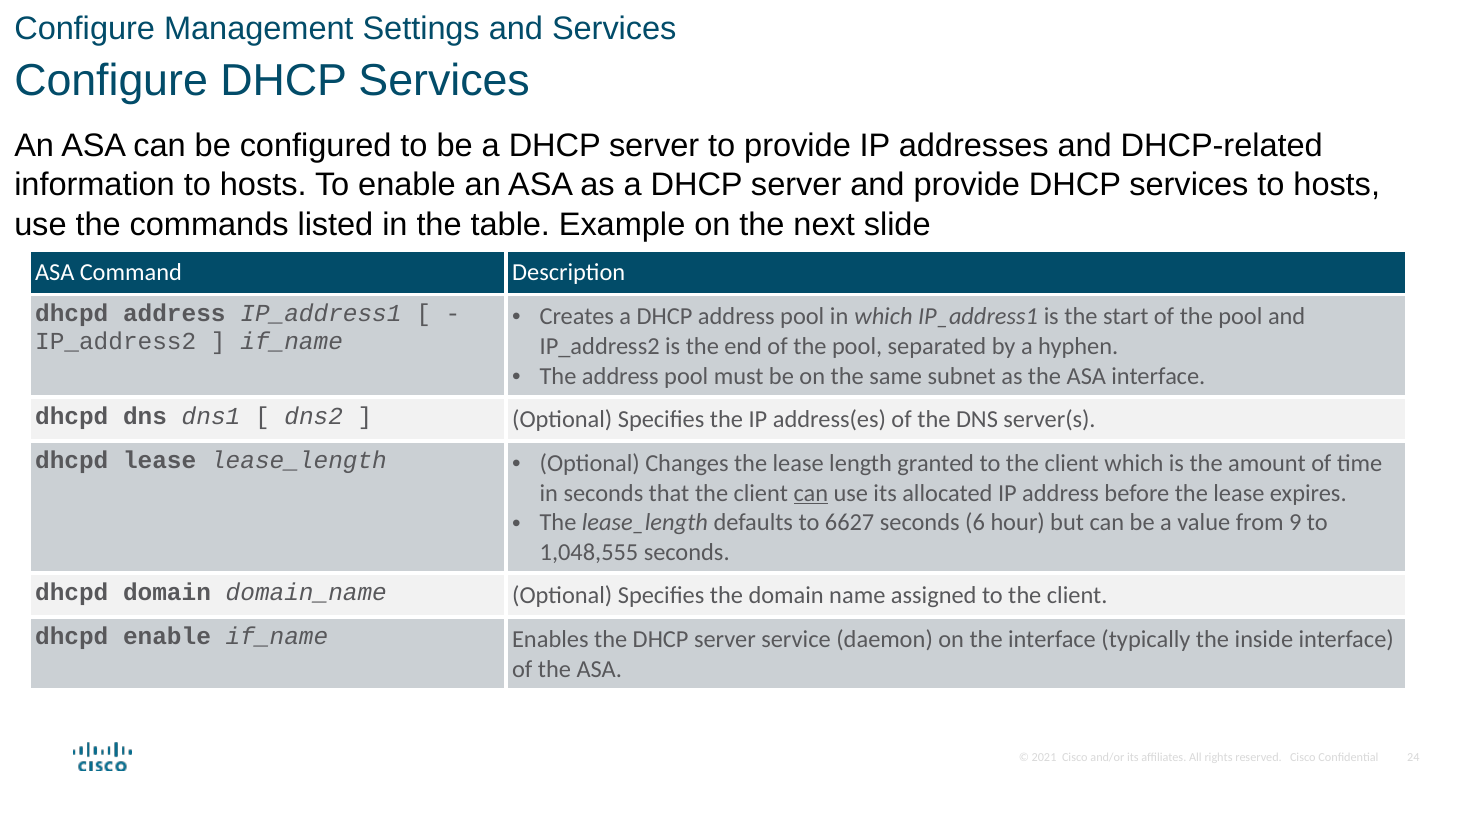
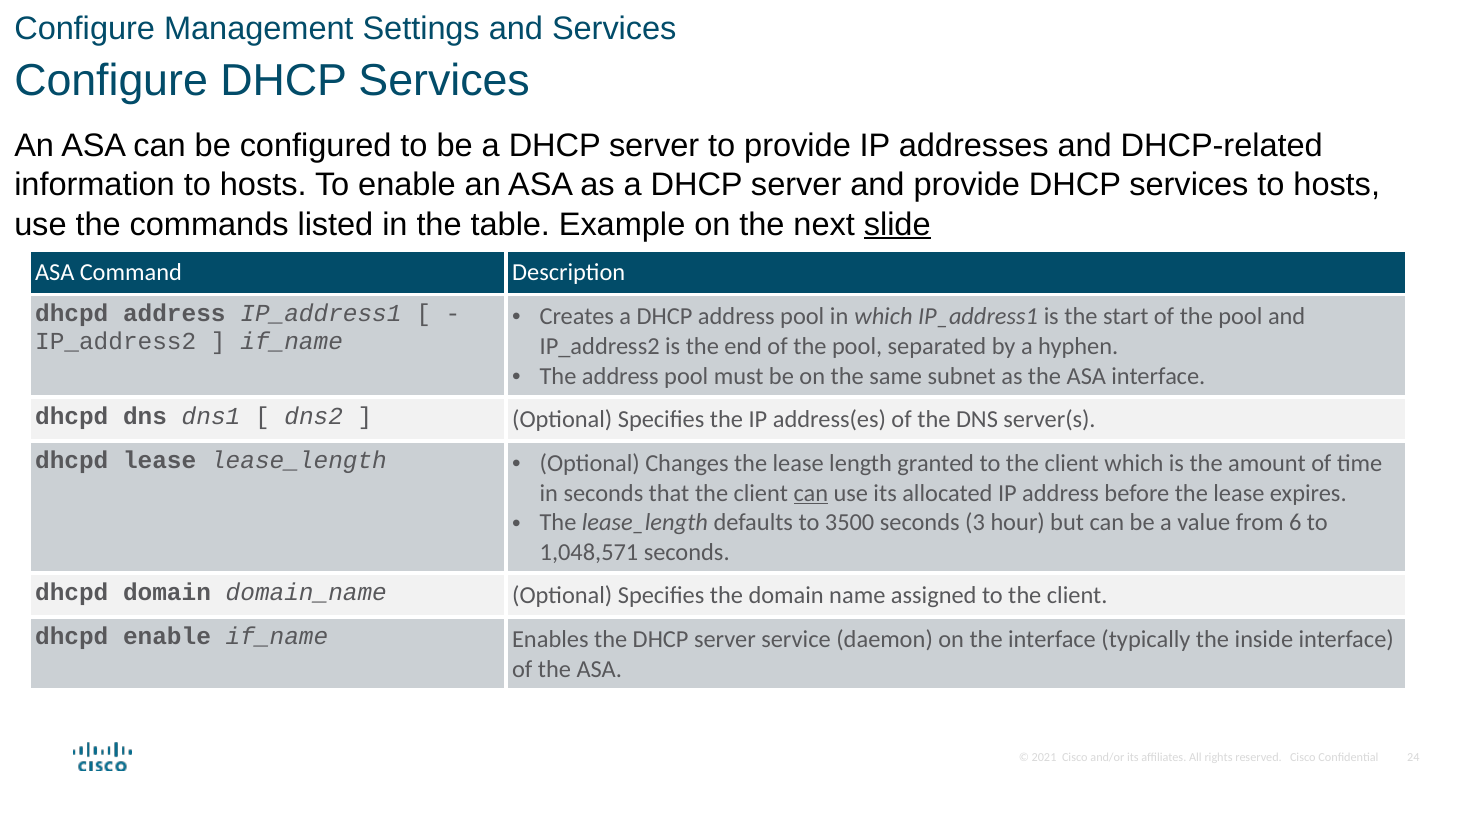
slide underline: none -> present (897, 224)
6627: 6627 -> 3500 (850, 523)
6: 6 -> 3 (975, 523)
9: 9 -> 6 (1295, 523)
1,048,555: 1,048,555 -> 1,048,571 (589, 553)
